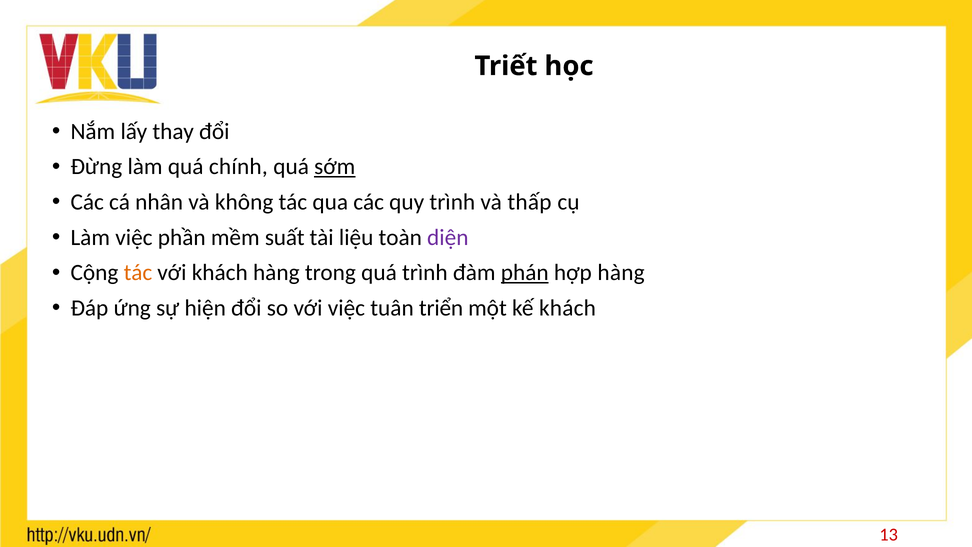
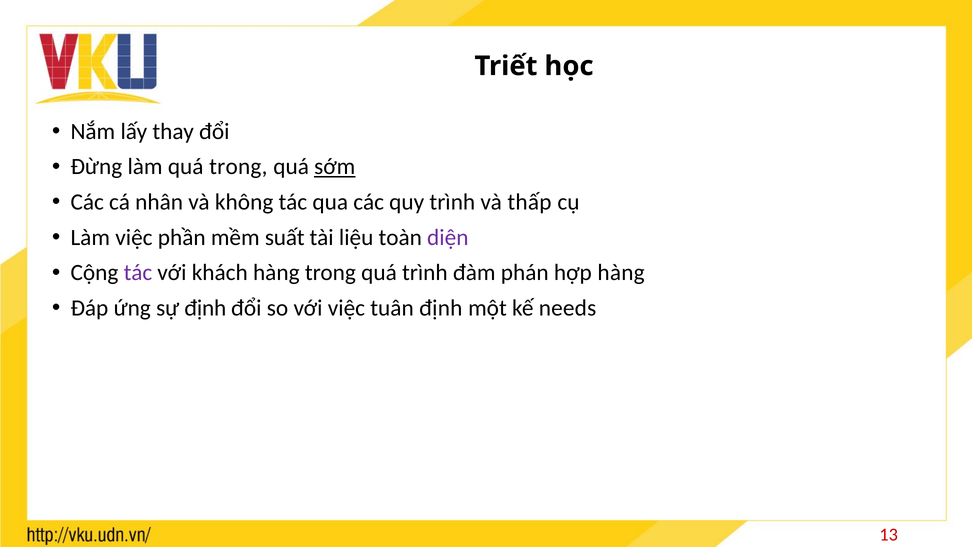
quá chính: chính -> trong (238, 167)
tác colour: orange -> purple (138, 273)
phán underline: present -> none (525, 273)
sự hiện: hiện -> định (205, 308)
tuân triển: triển -> định (441, 308)
kế khách: khách -> needs (568, 308)
